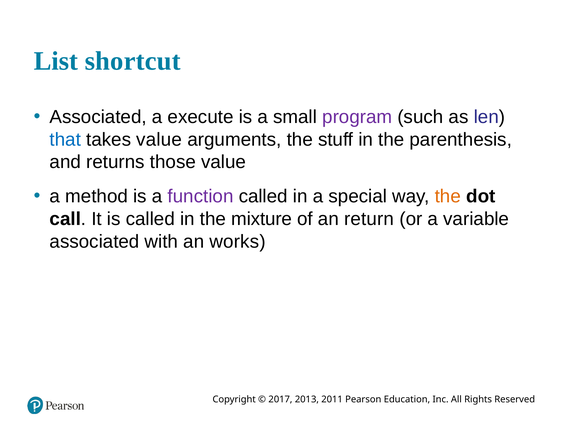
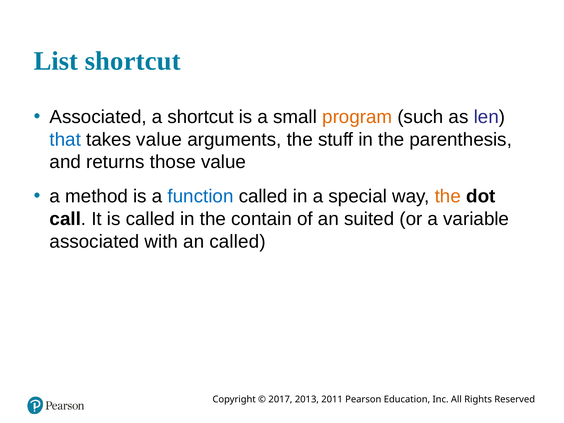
a execute: execute -> shortcut (201, 117)
program colour: purple -> orange (357, 117)
function colour: purple -> blue (201, 196)
mixture: mixture -> contain (262, 219)
return: return -> suited (369, 219)
an works: works -> called (238, 241)
